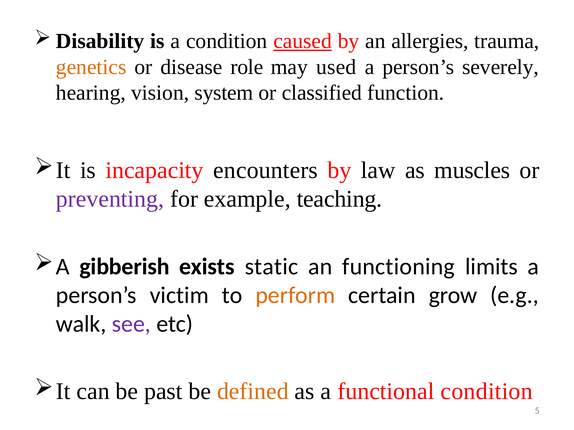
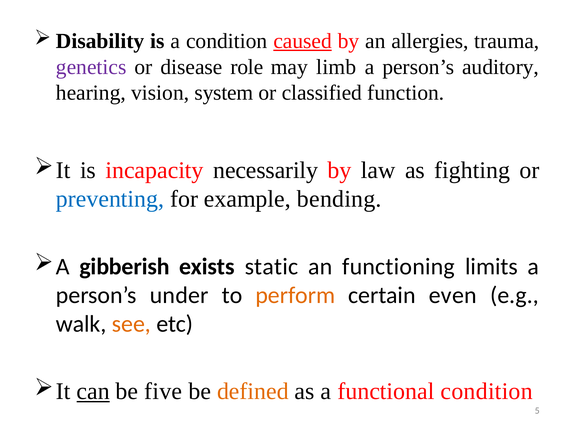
genetics colour: orange -> purple (91, 67)
used: used -> limb (336, 67)
severely: severely -> auditory (501, 67)
encounters: encounters -> necessarily (266, 170)
muscles: muscles -> fighting (472, 170)
preventing colour: purple -> blue (110, 199)
teaching: teaching -> bending (339, 199)
victim: victim -> under (179, 295)
grow: grow -> even (453, 295)
see colour: purple -> orange (131, 324)
can underline: none -> present (93, 392)
past: past -> five (163, 392)
